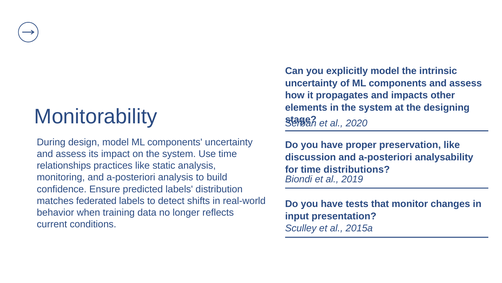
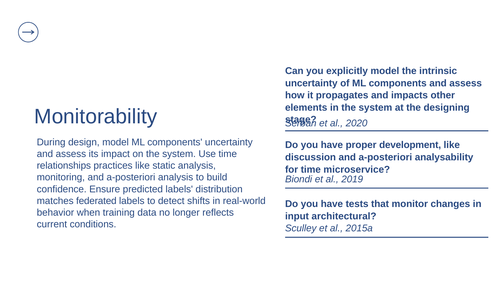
preservation: preservation -> development (410, 145)
distributions: distributions -> microservice (357, 169)
presentation: presentation -> architectural (344, 216)
